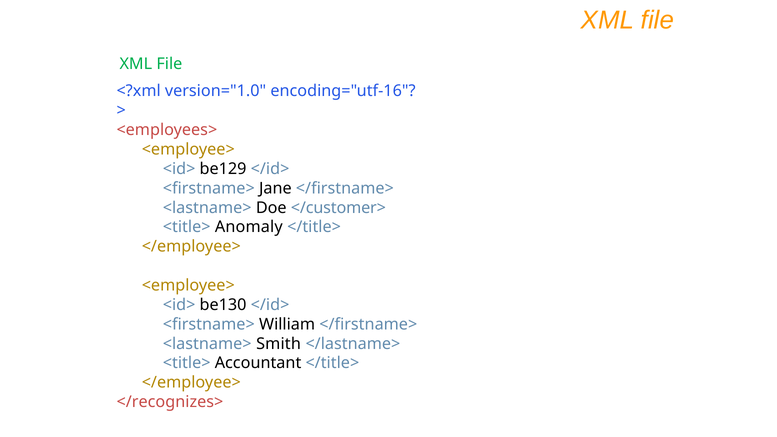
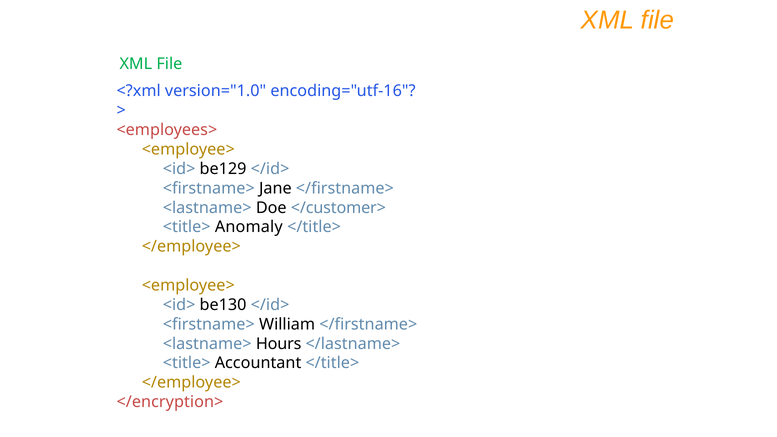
Smith: Smith -> Hours (279, 344)
</recognizes>: </recognizes> -> </encryption> (170, 402)
